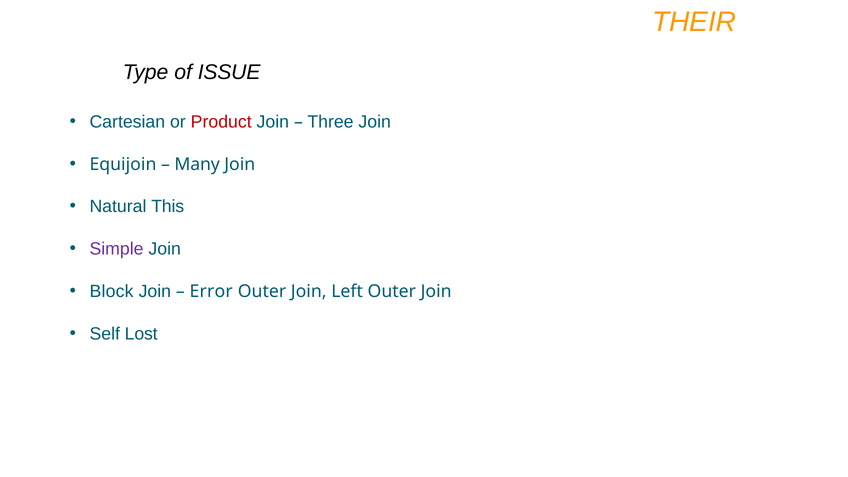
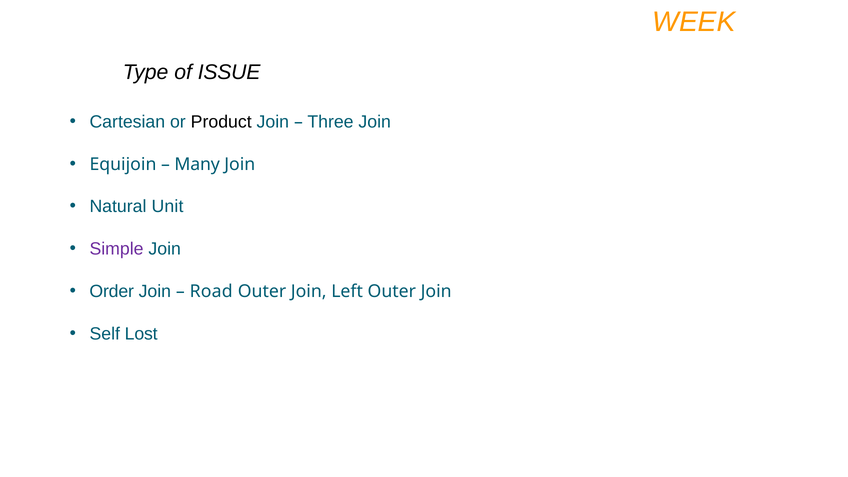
THEIR: THEIR -> WEEK (694, 22)
Product colour: red -> black (221, 122)
This: This -> Unit (168, 207)
Block: Block -> Order (112, 291)
Error: Error -> Road (211, 291)
